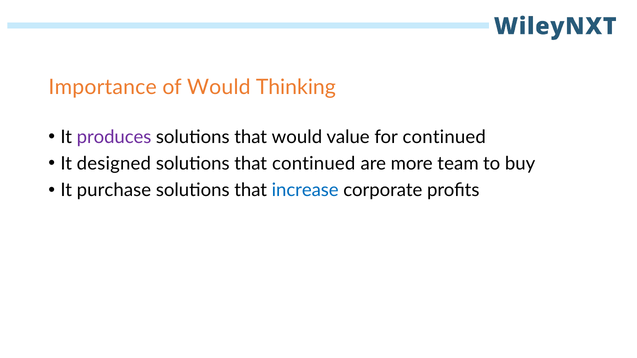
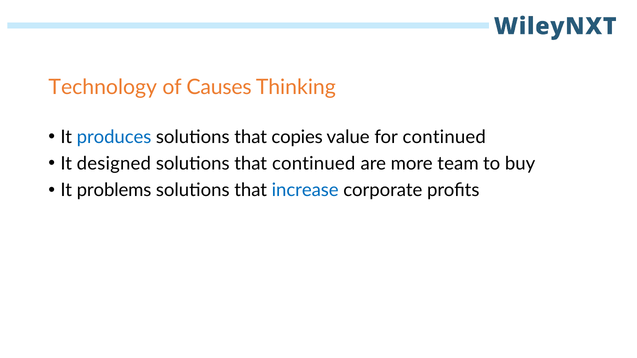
Importance: Importance -> Technology (103, 87)
of Would: Would -> Causes (219, 87)
produces colour: purple -> blue (114, 137)
that would: would -> copies (297, 137)
purchase: purchase -> problems (114, 190)
